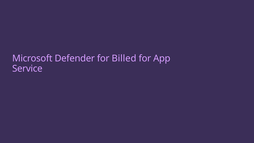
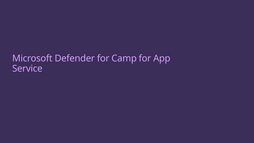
Billed: Billed -> Camp (124, 58)
